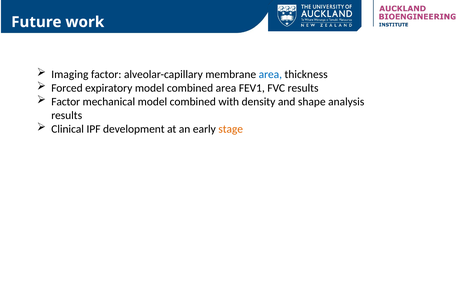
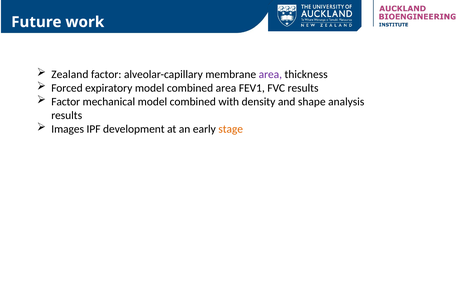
Imaging: Imaging -> Zealand (70, 75)
area colour: blue -> purple (270, 75)
Clinical: Clinical -> Images (68, 129)
